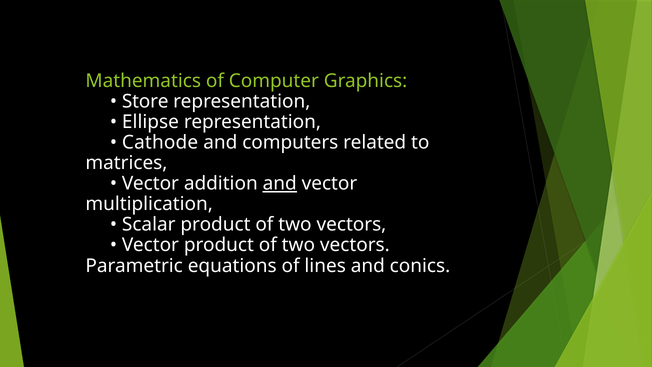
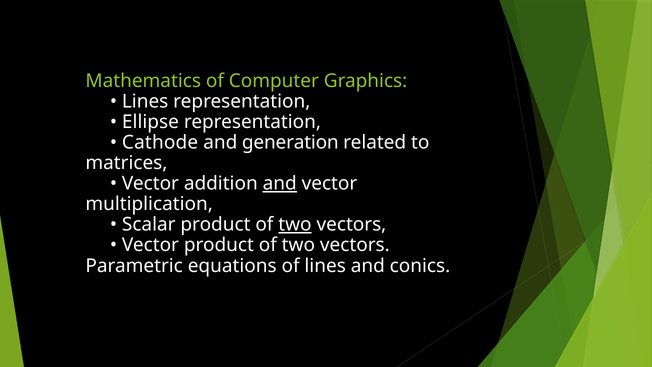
Store: Store -> Lines (145, 101)
computers: computers -> generation (290, 142)
two underline: none -> present (295, 224)
